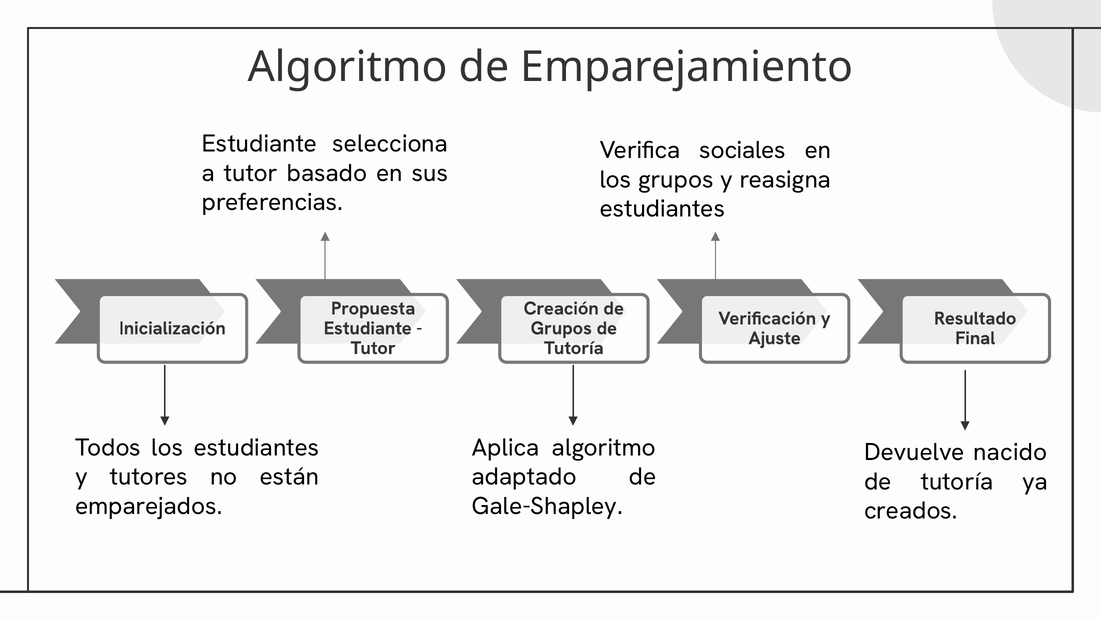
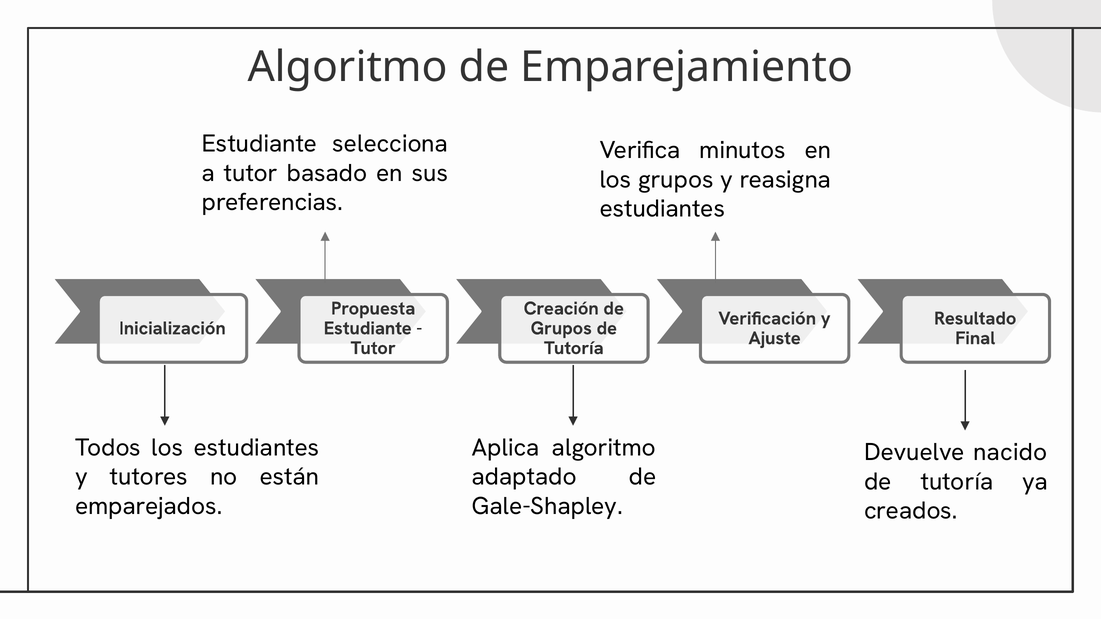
sociales: sociales -> minutos (743, 150)
